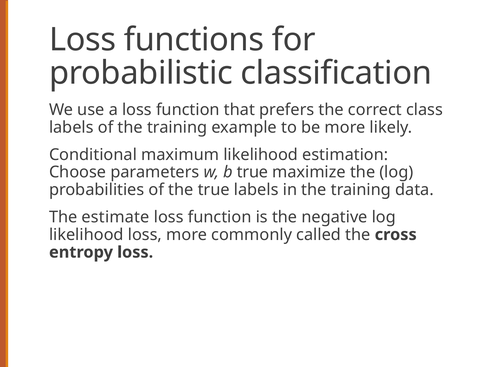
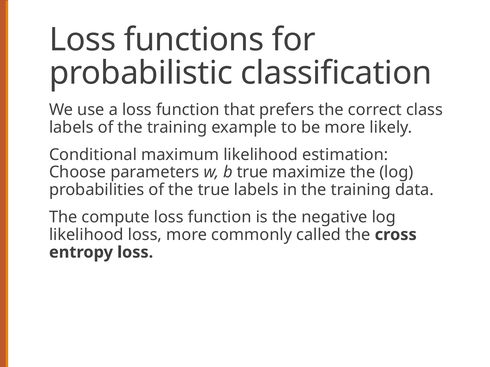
estimate: estimate -> compute (116, 217)
